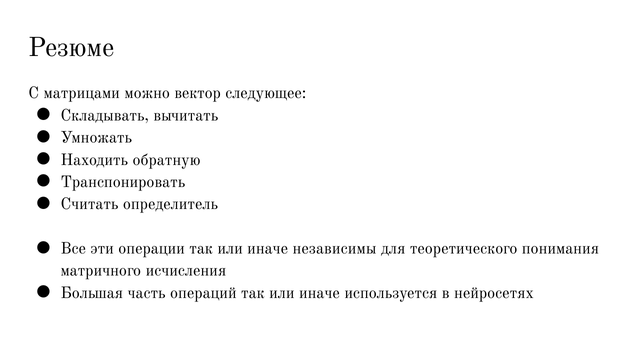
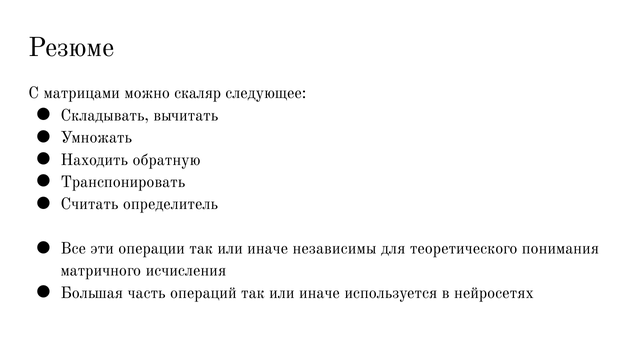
вектор: вектор -> скаляр (198, 93)
